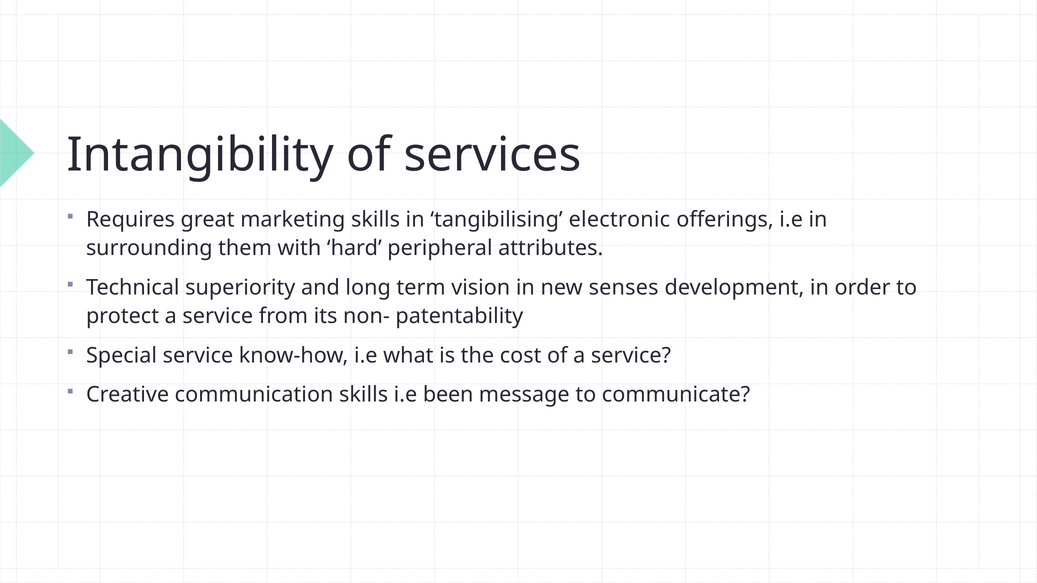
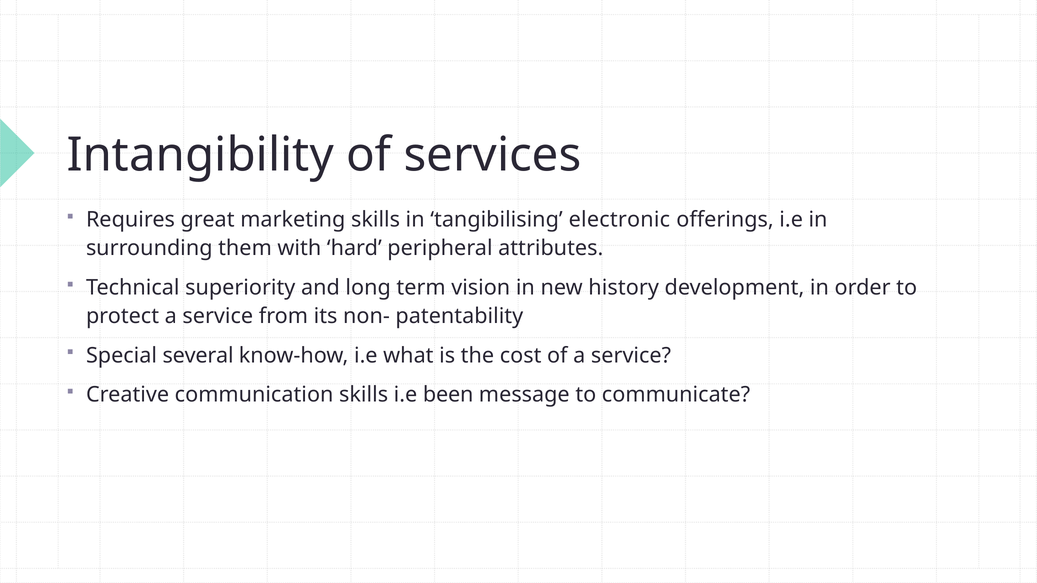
senses: senses -> history (624, 288)
Special service: service -> several (198, 356)
